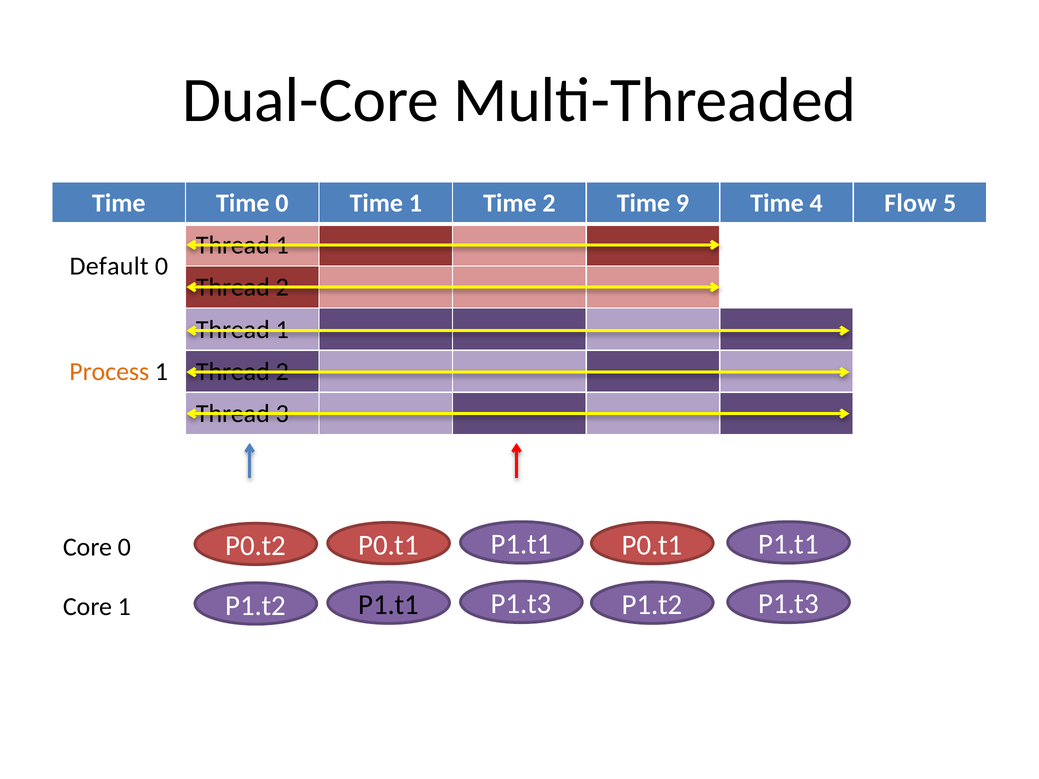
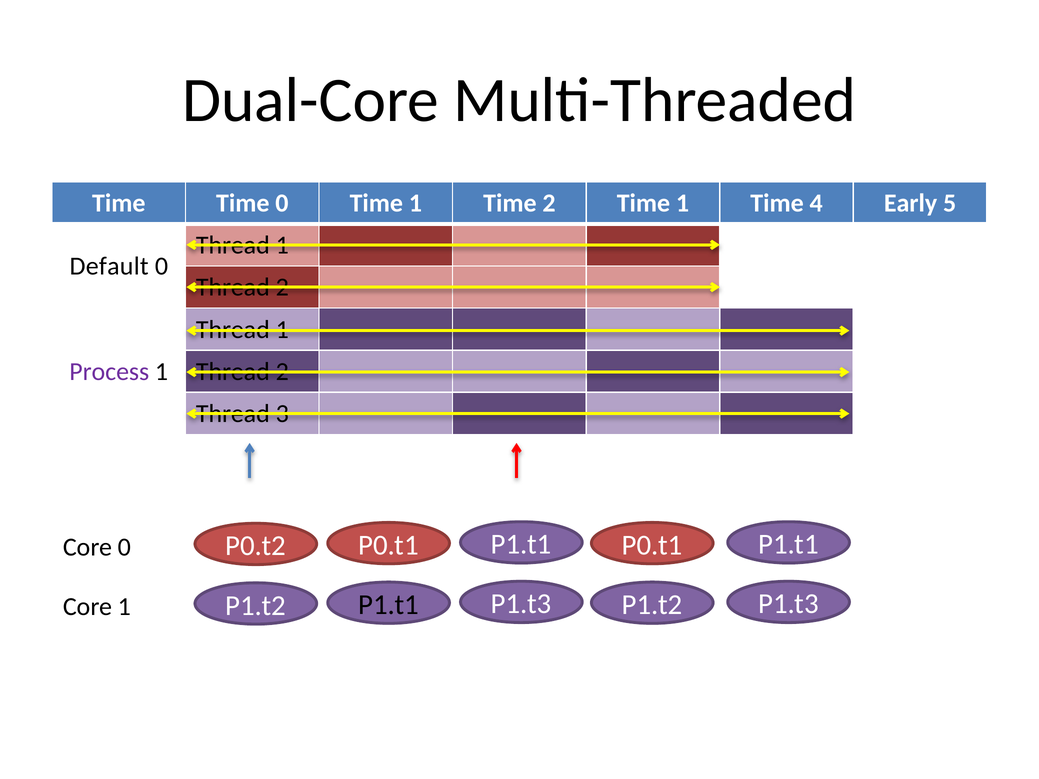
2 Time 9: 9 -> 1 (683, 203)
Flow: Flow -> Early (911, 203)
Process colour: orange -> purple (109, 372)
